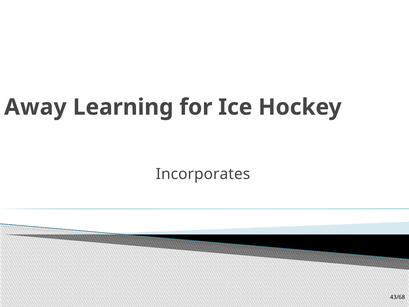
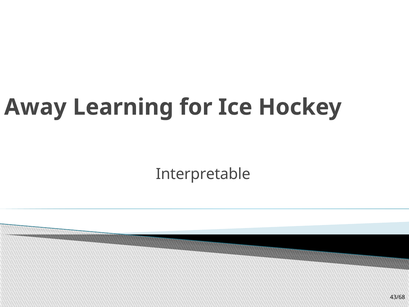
Incorporates: Incorporates -> Interpretable (203, 174)
